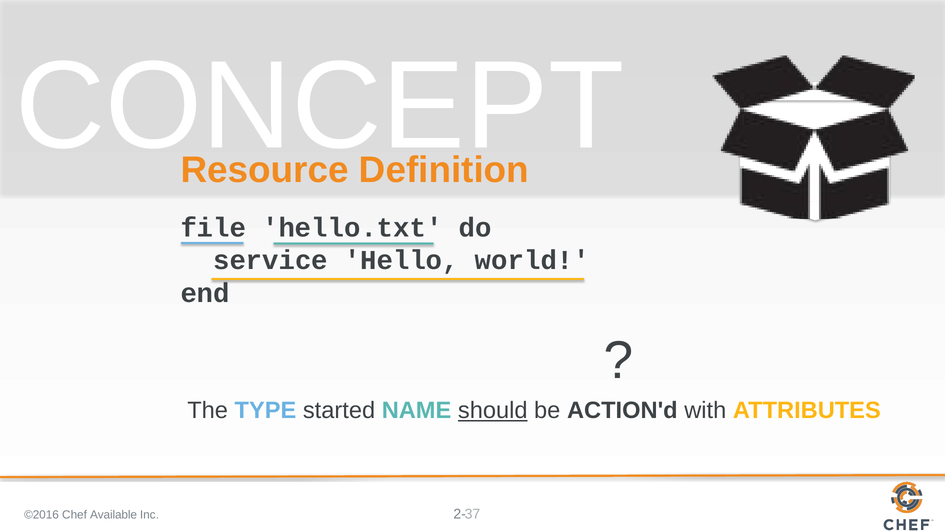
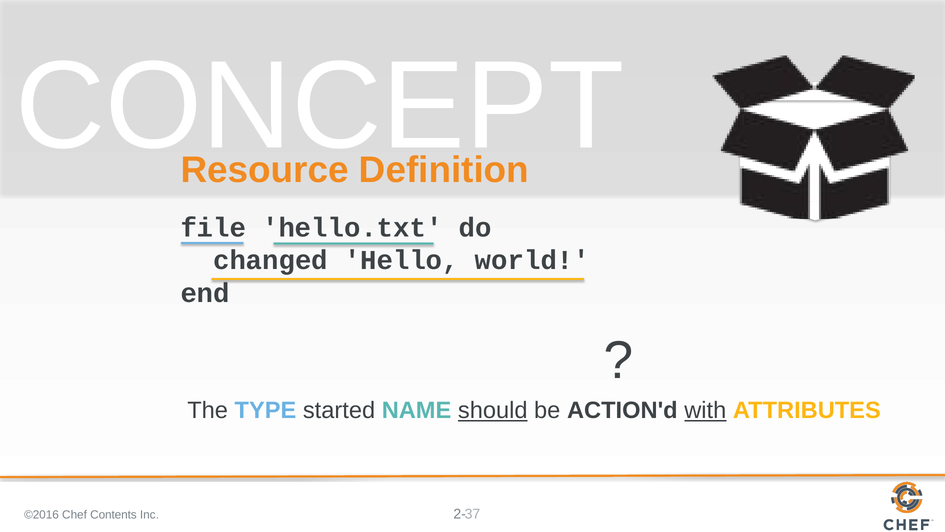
service: service -> changed (270, 260)
with underline: none -> present (705, 410)
Available: Available -> Contents (113, 514)
